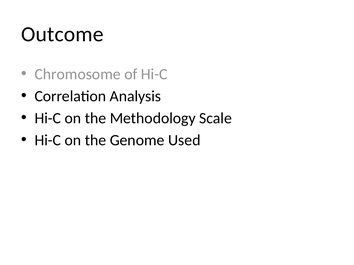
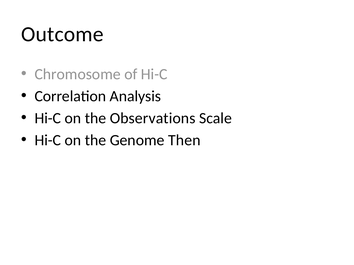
Methodology: Methodology -> Observations (153, 118)
Used: Used -> Then (184, 140)
